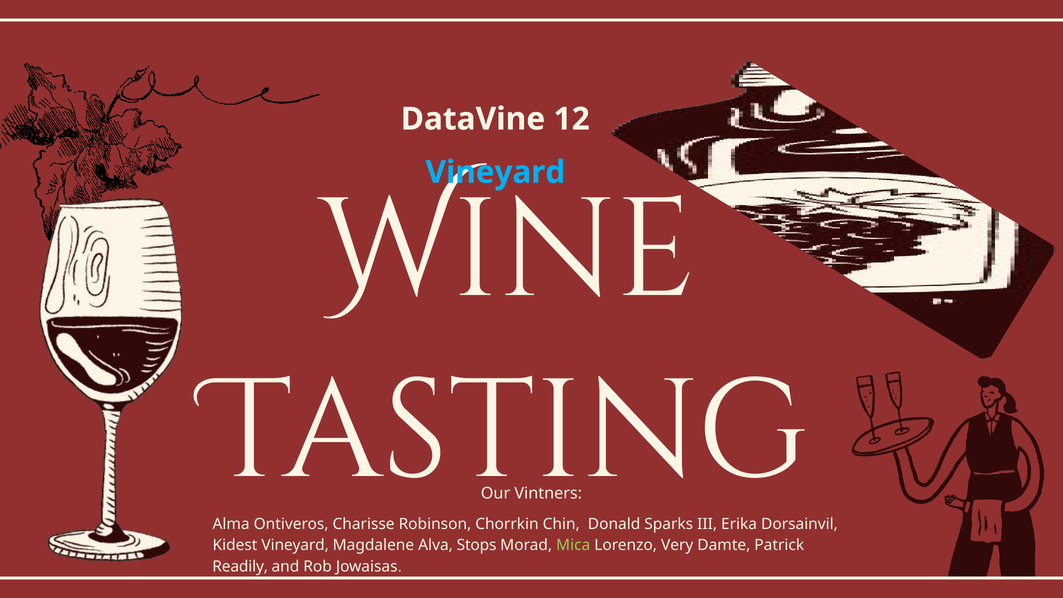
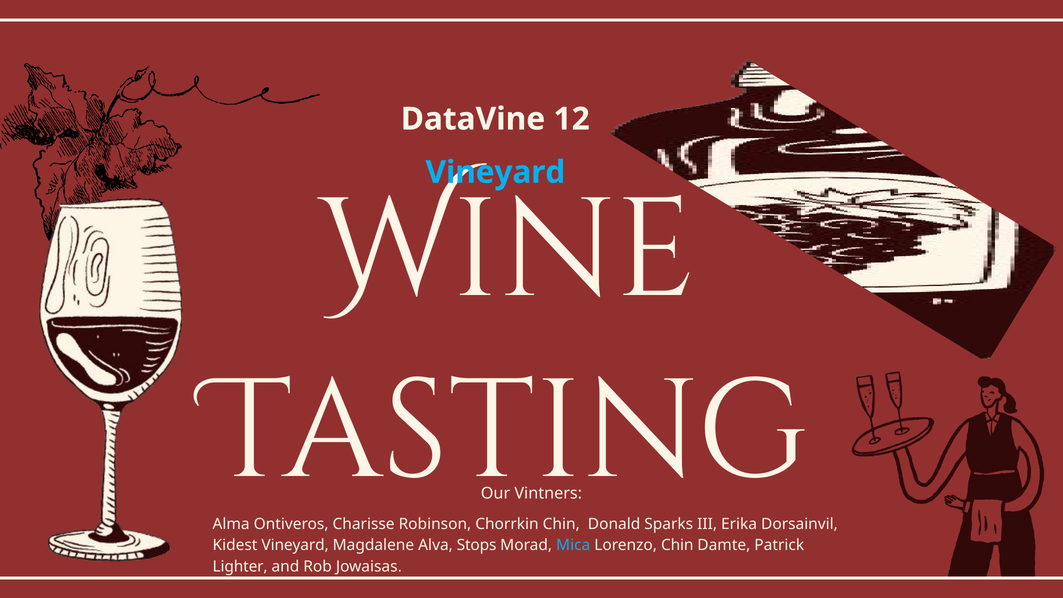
Mica colour: light green -> light blue (573, 545)
Lorenzo Very: Very -> Chin (677, 545)
Readily: Readily -> Lighter (240, 567)
